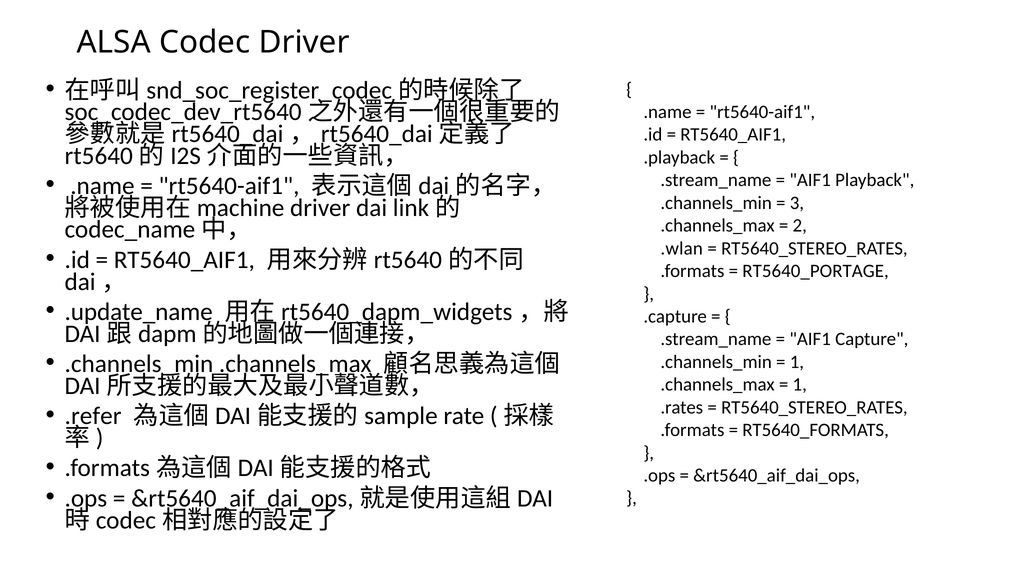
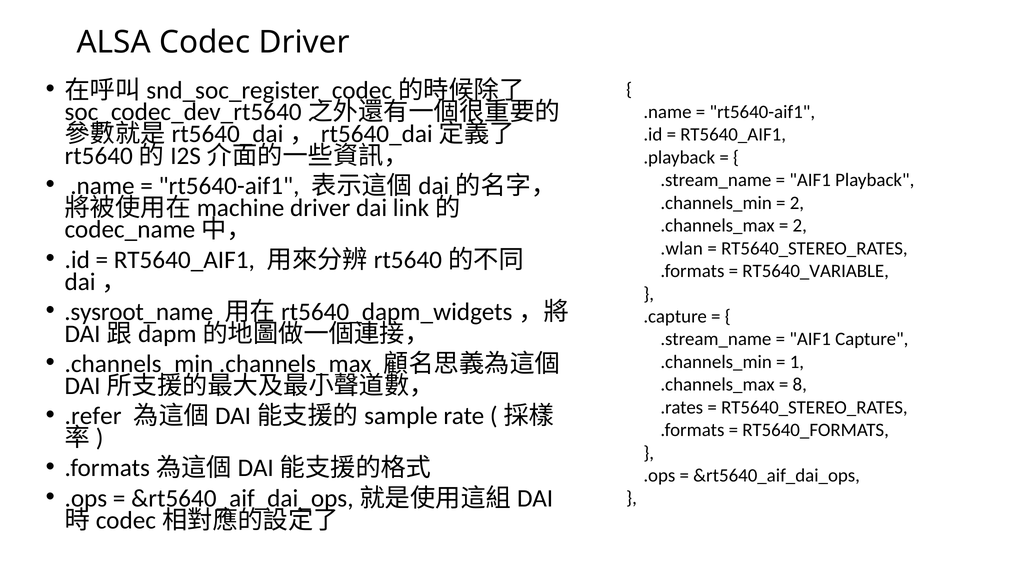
3: 3 -> 2 (797, 203)
RT5640_PORTAGE: RT5640_PORTAGE -> RT5640_VARIABLE (816, 271)
.update_name: .update_name -> .sysroot_name (139, 312)
1: 1 -> 8 (800, 384)
